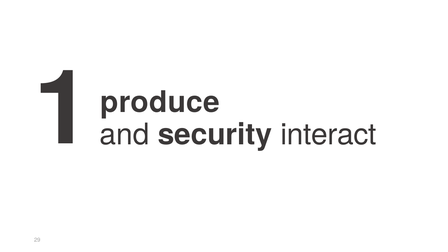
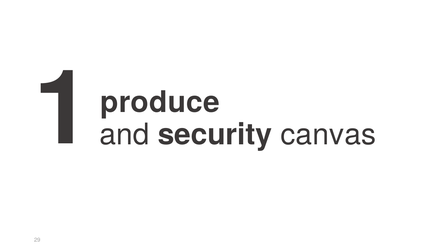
interact: interact -> canvas (328, 135)
